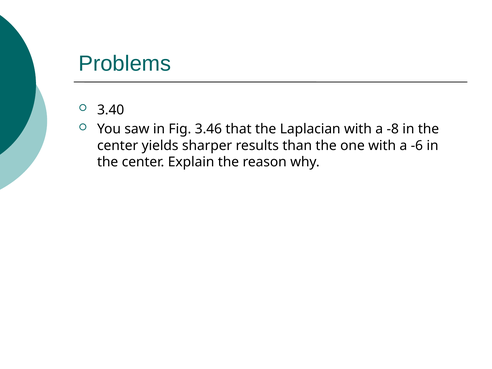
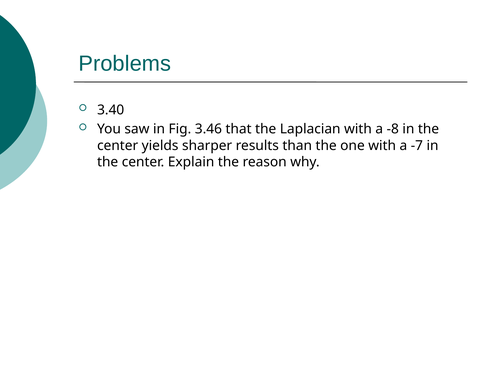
-6: -6 -> -7 (417, 145)
